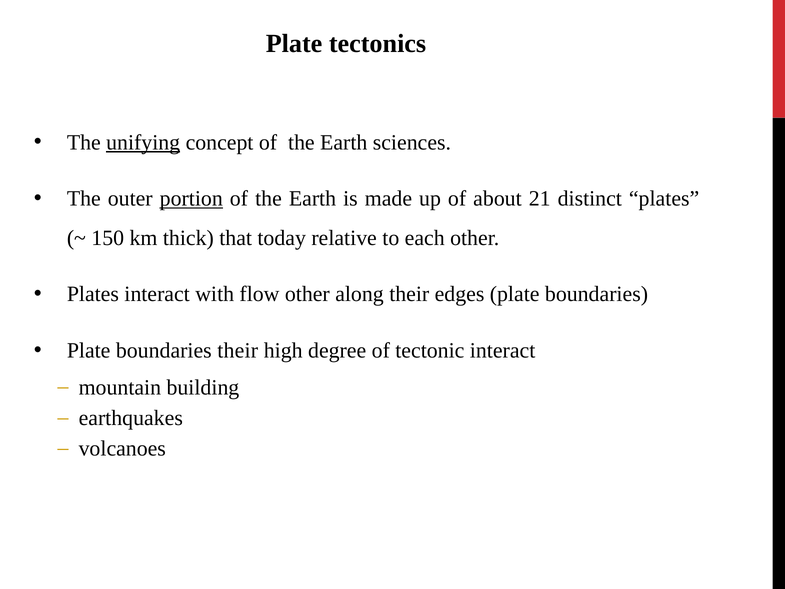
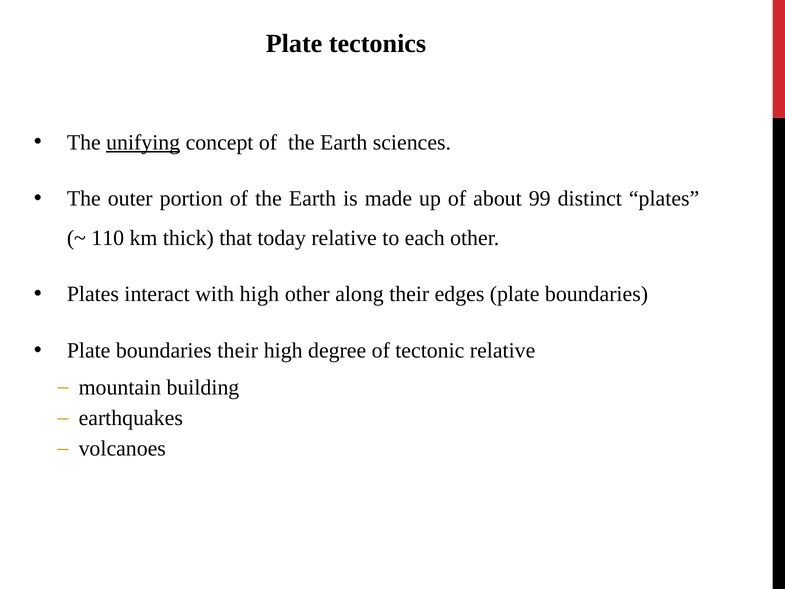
portion underline: present -> none (191, 199)
21: 21 -> 99 (540, 199)
150: 150 -> 110 (108, 238)
with flow: flow -> high (259, 294)
tectonic interact: interact -> relative (503, 350)
